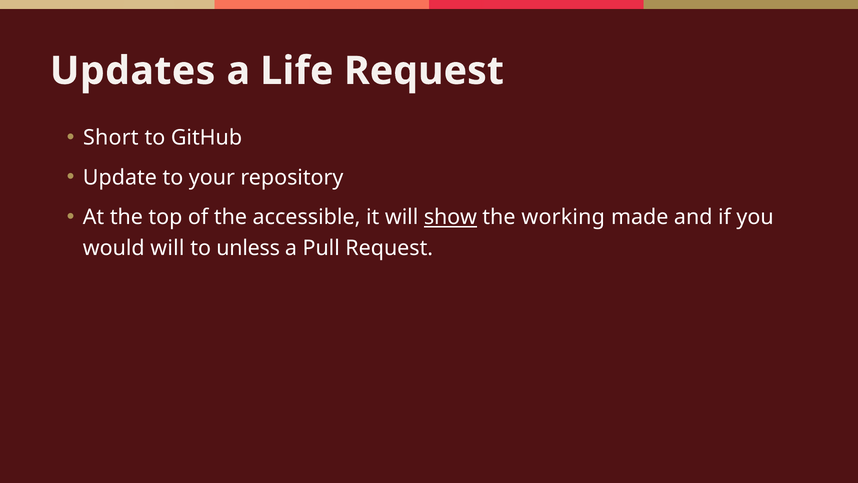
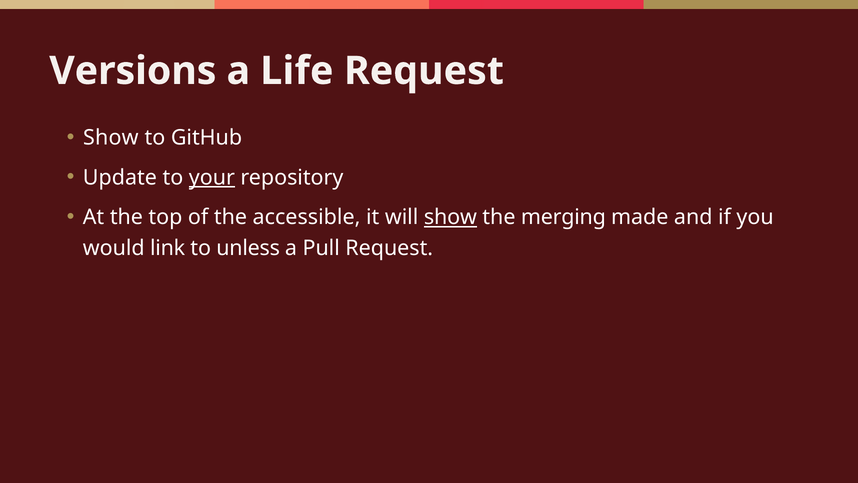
Updates: Updates -> Versions (133, 71)
Short: Short -> Show (111, 138)
your underline: none -> present (212, 177)
working: working -> merging (563, 217)
would will: will -> link (168, 248)
